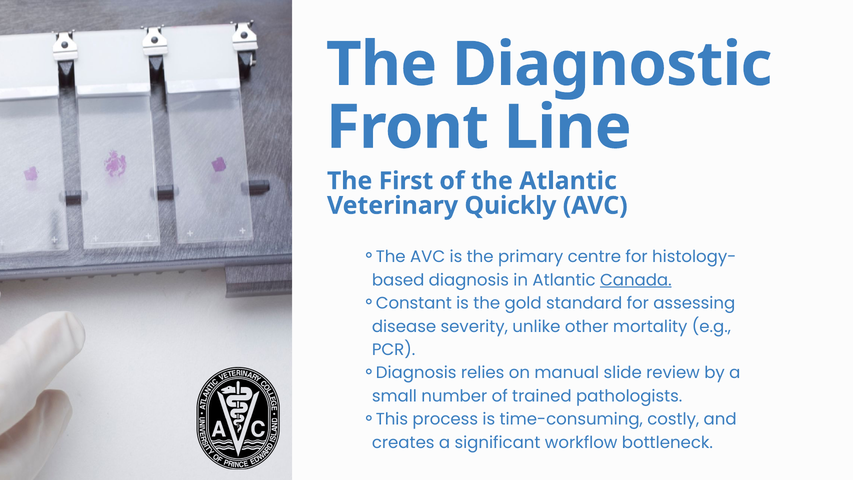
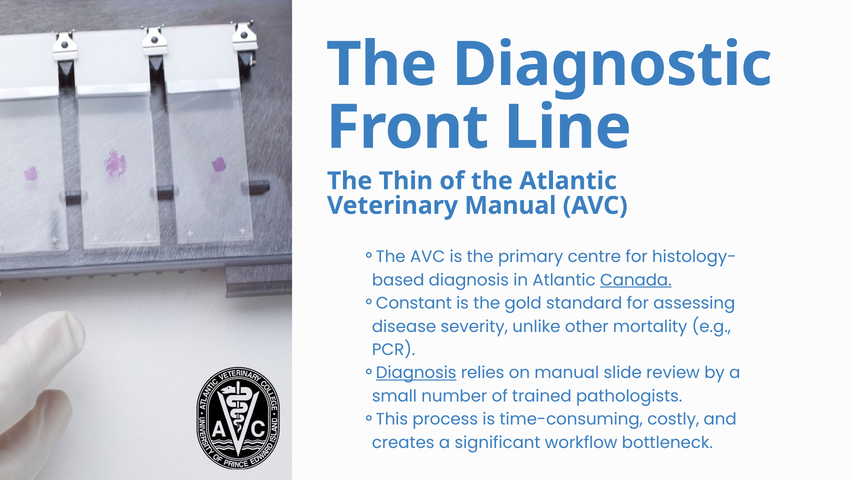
First: First -> Thin (406, 181)
Veterinary Quickly: Quickly -> Manual (510, 206)
Diagnosis underline: none -> present (416, 373)
